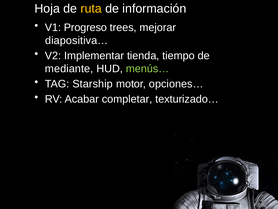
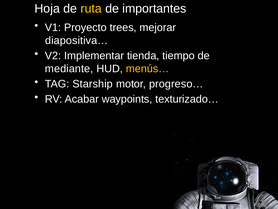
información: información -> importantes (154, 9)
Progreso: Progreso -> Proyecto (85, 28)
menús… colour: light green -> yellow (147, 69)
opciones…: opciones… -> progreso… (176, 84)
completar: completar -> waypoints (127, 99)
